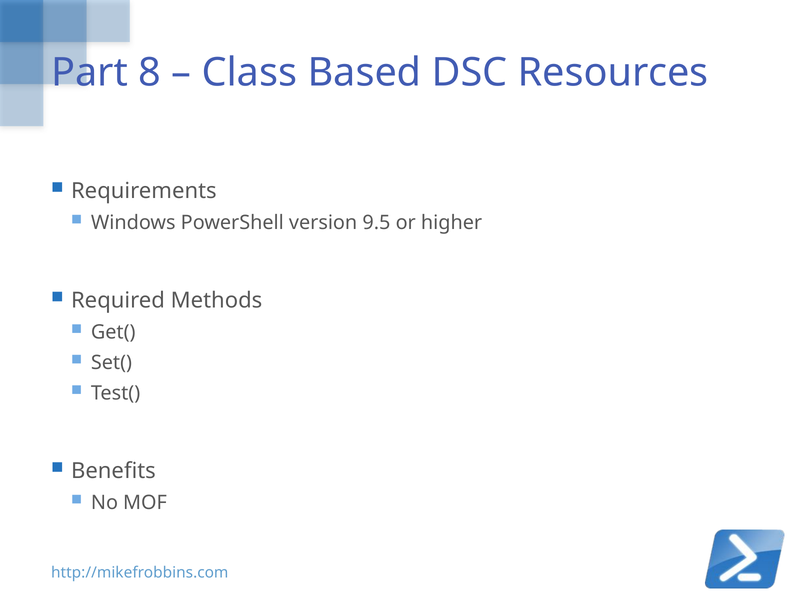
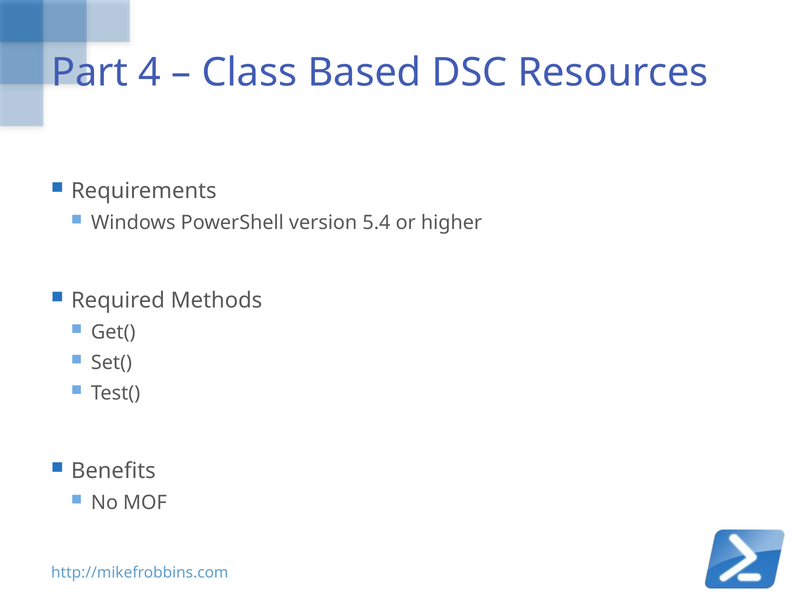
8: 8 -> 4 (150, 73)
9.5: 9.5 -> 5.4 (376, 222)
